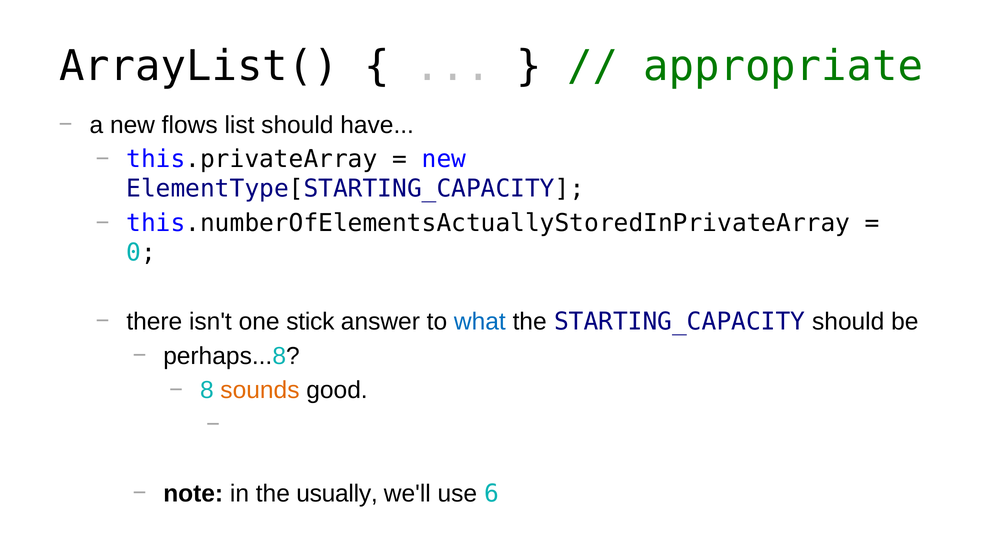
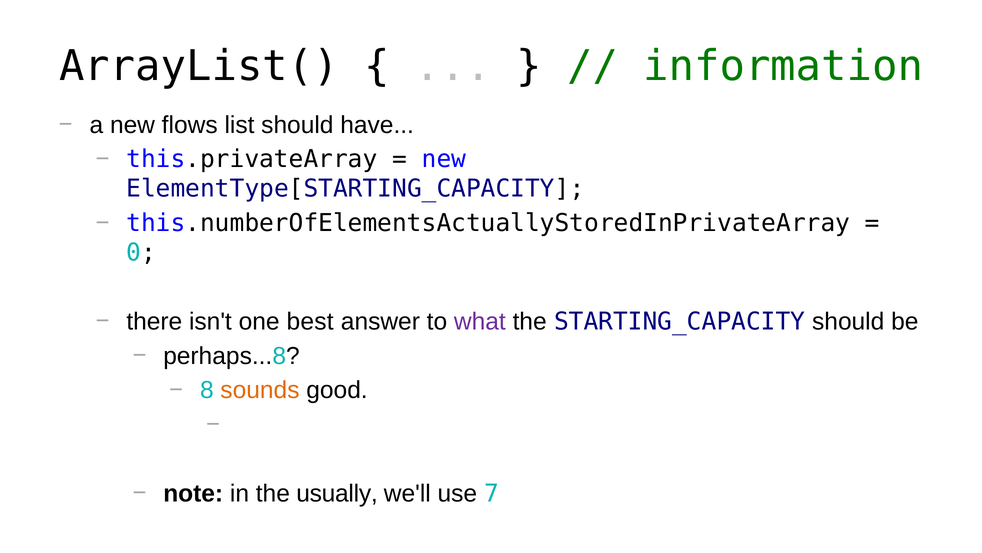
appropriate: appropriate -> information (783, 66)
stick: stick -> best (310, 321)
what colour: blue -> purple (480, 321)
6: 6 -> 7 (492, 493)
